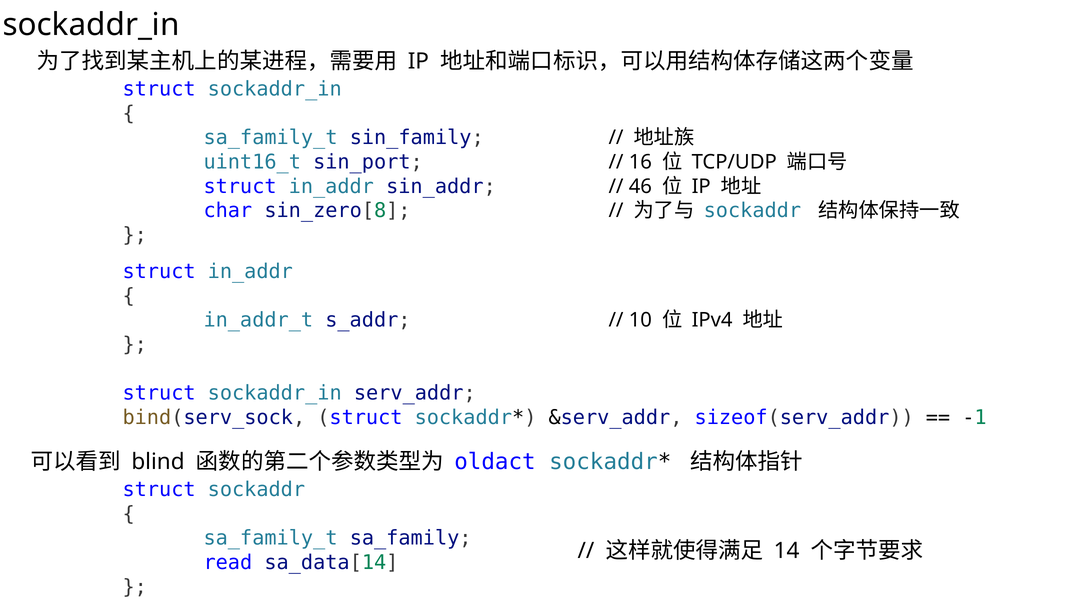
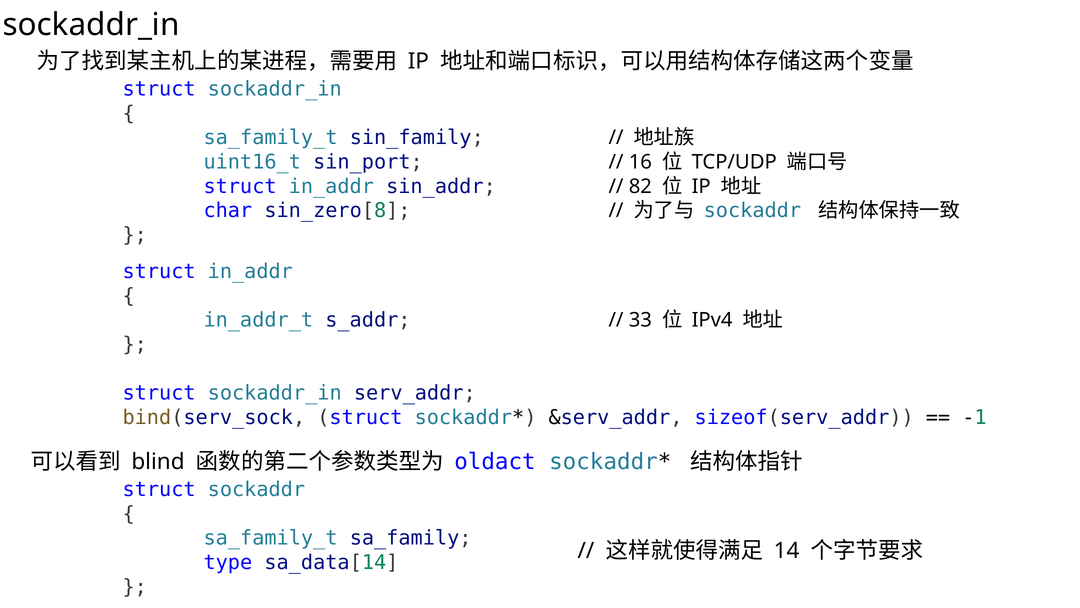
46: 46 -> 82 (640, 186)
10: 10 -> 33 (640, 320)
read: read -> type (228, 562)
